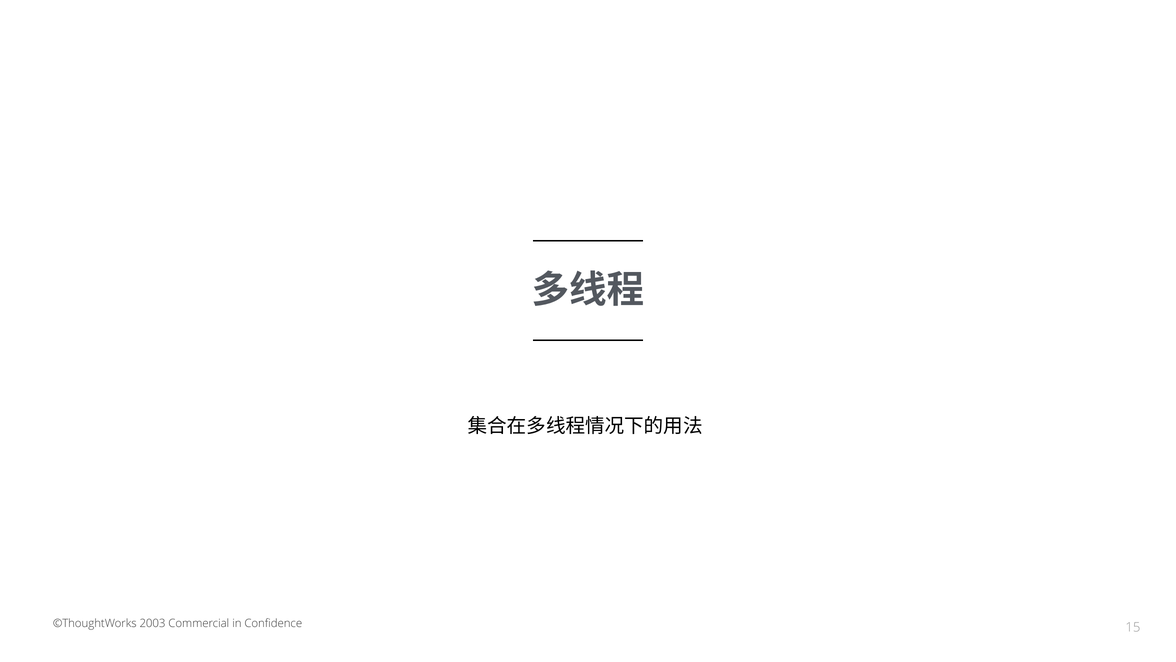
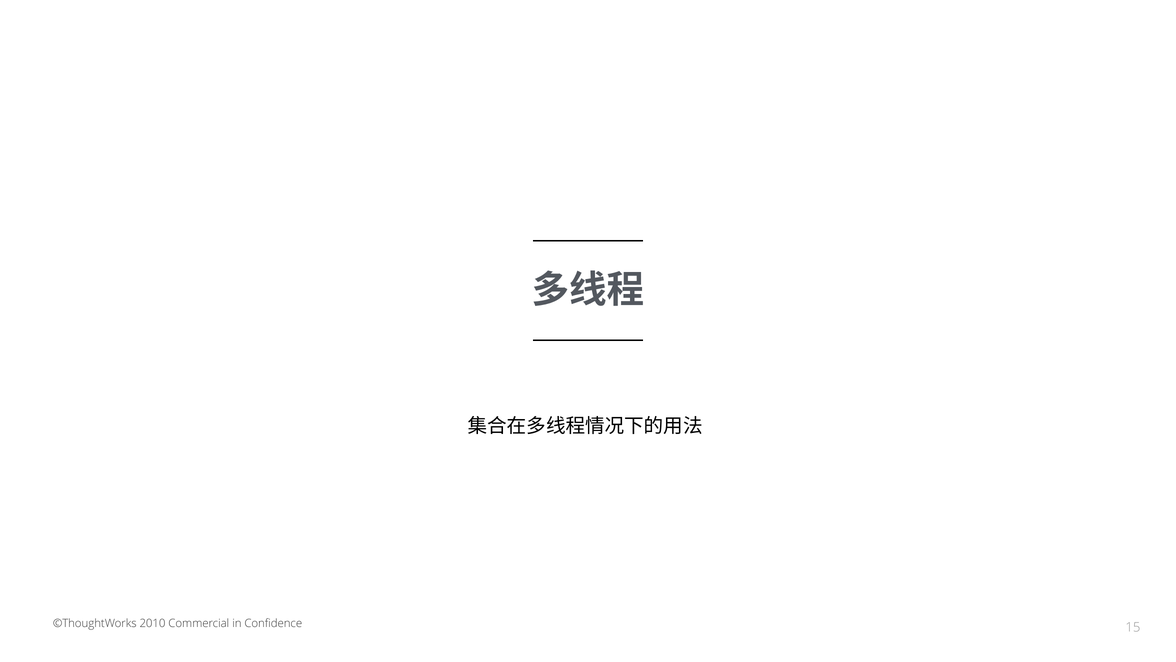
2003: 2003 -> 2010 (152, 623)
